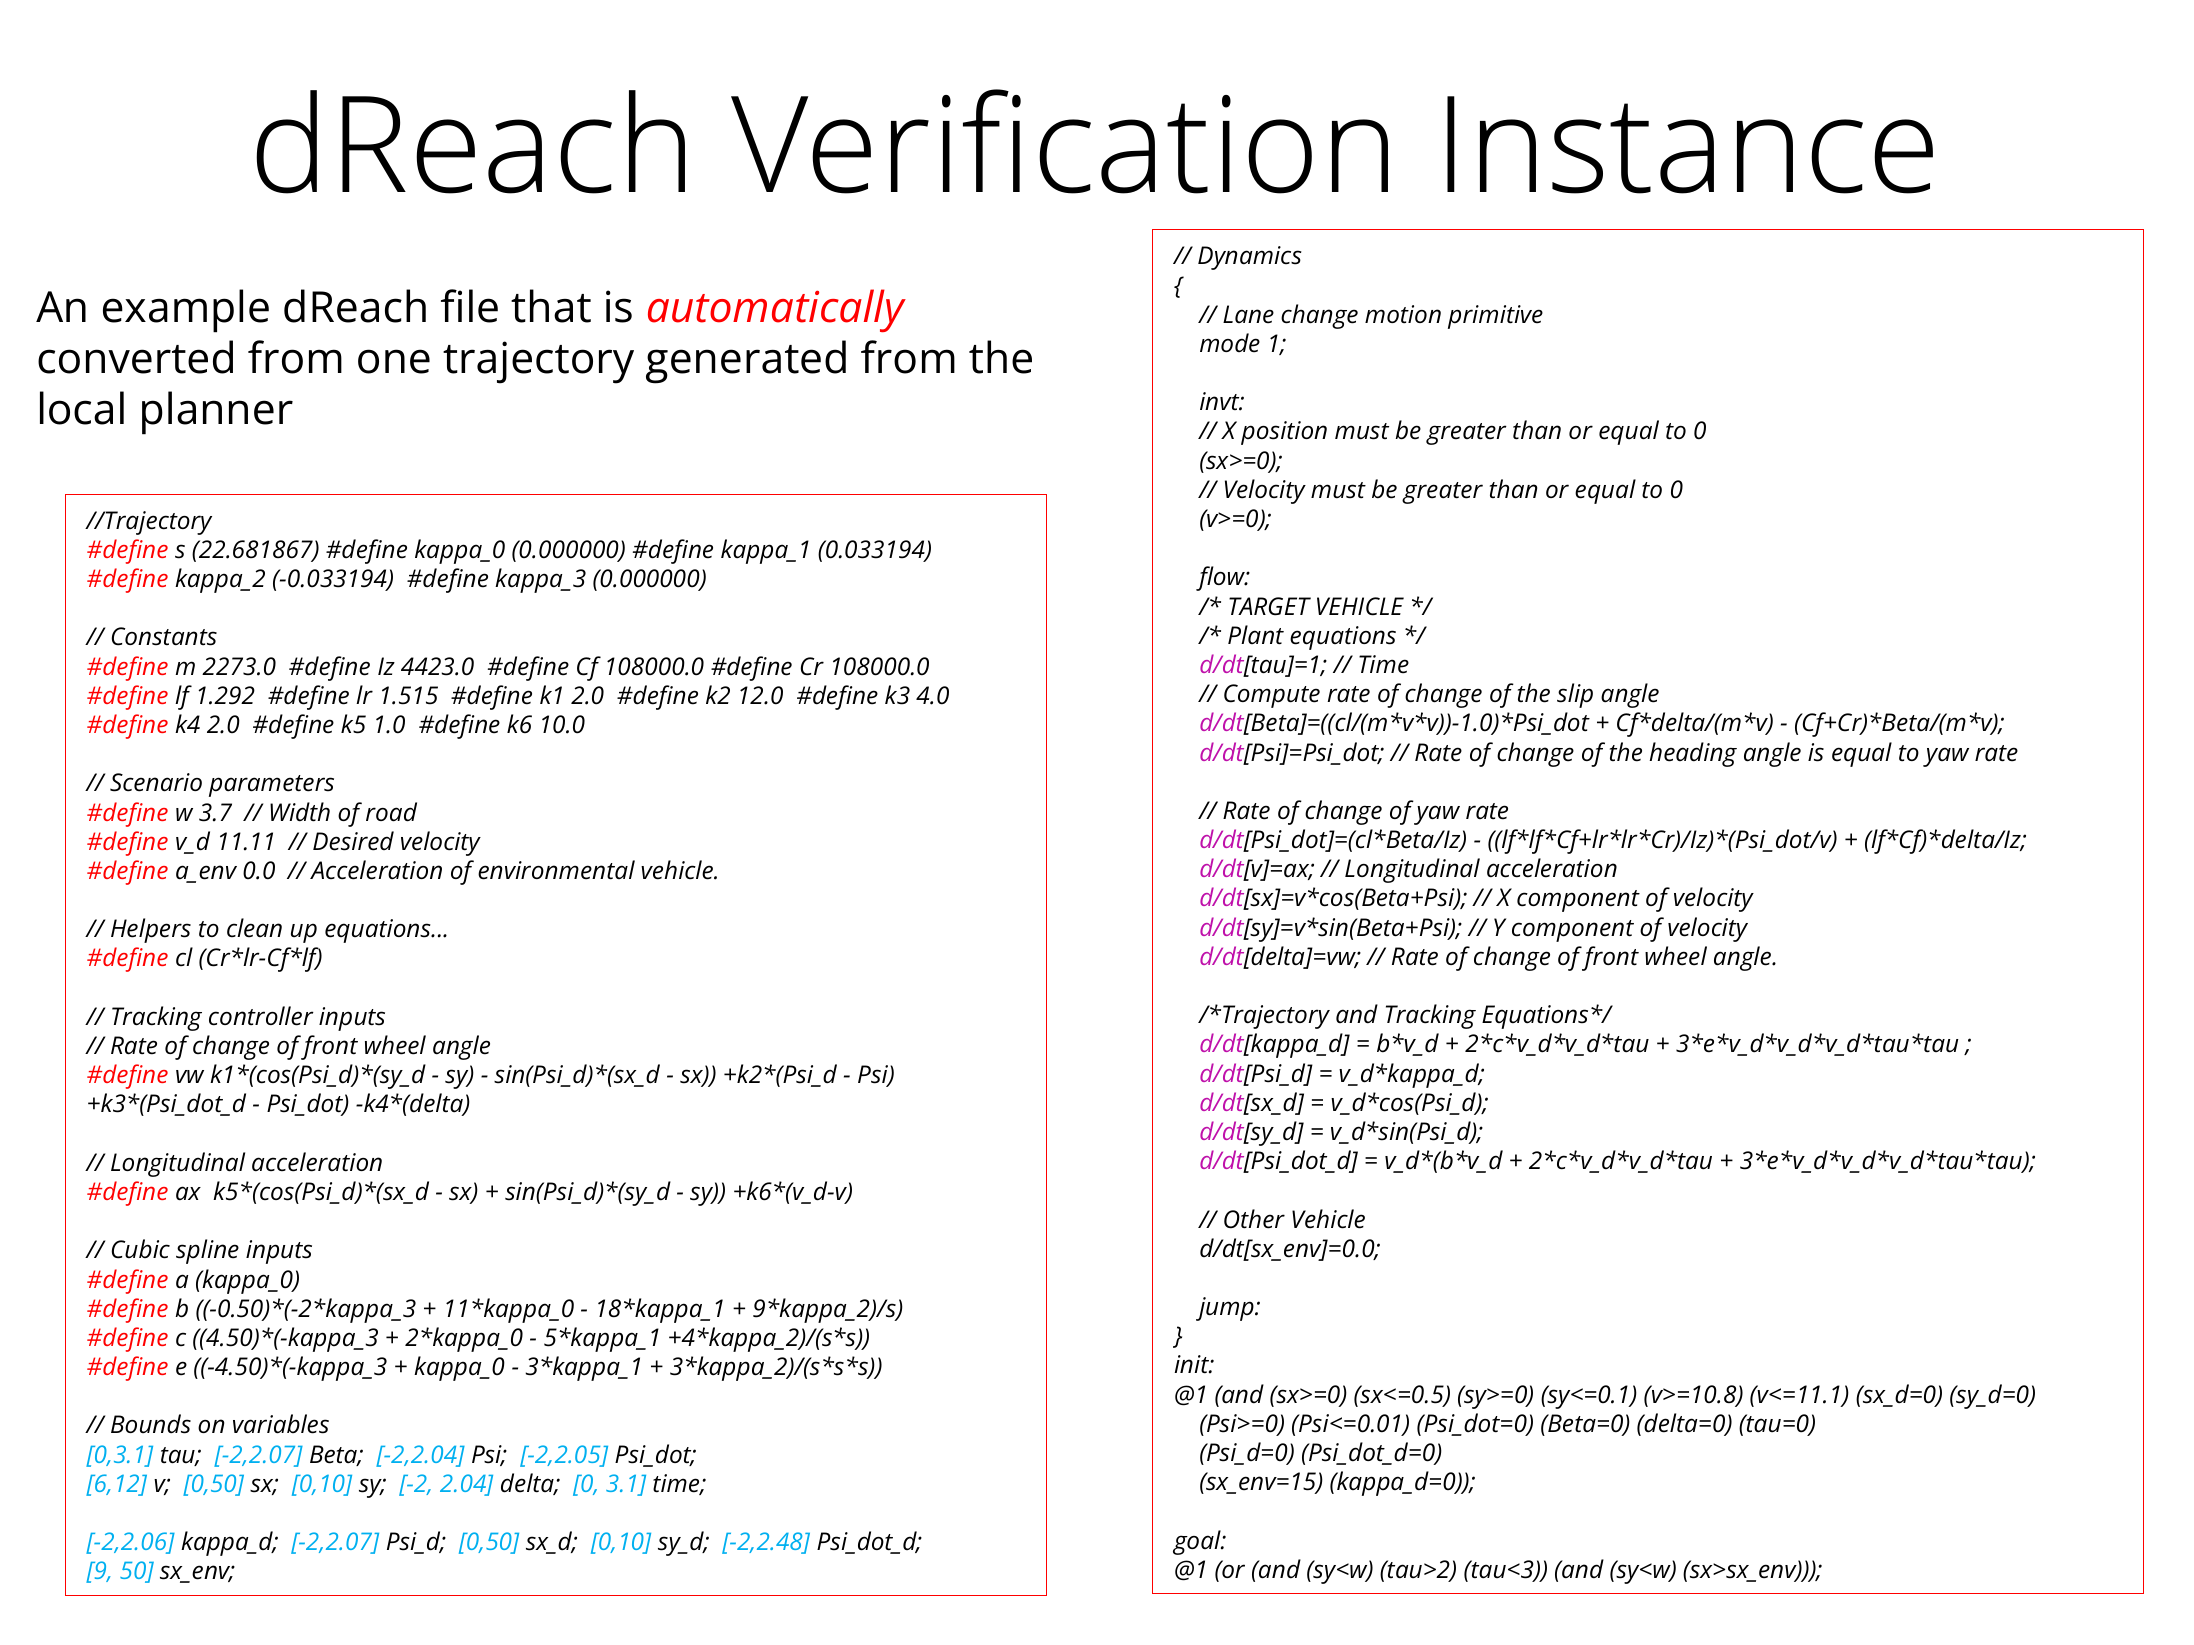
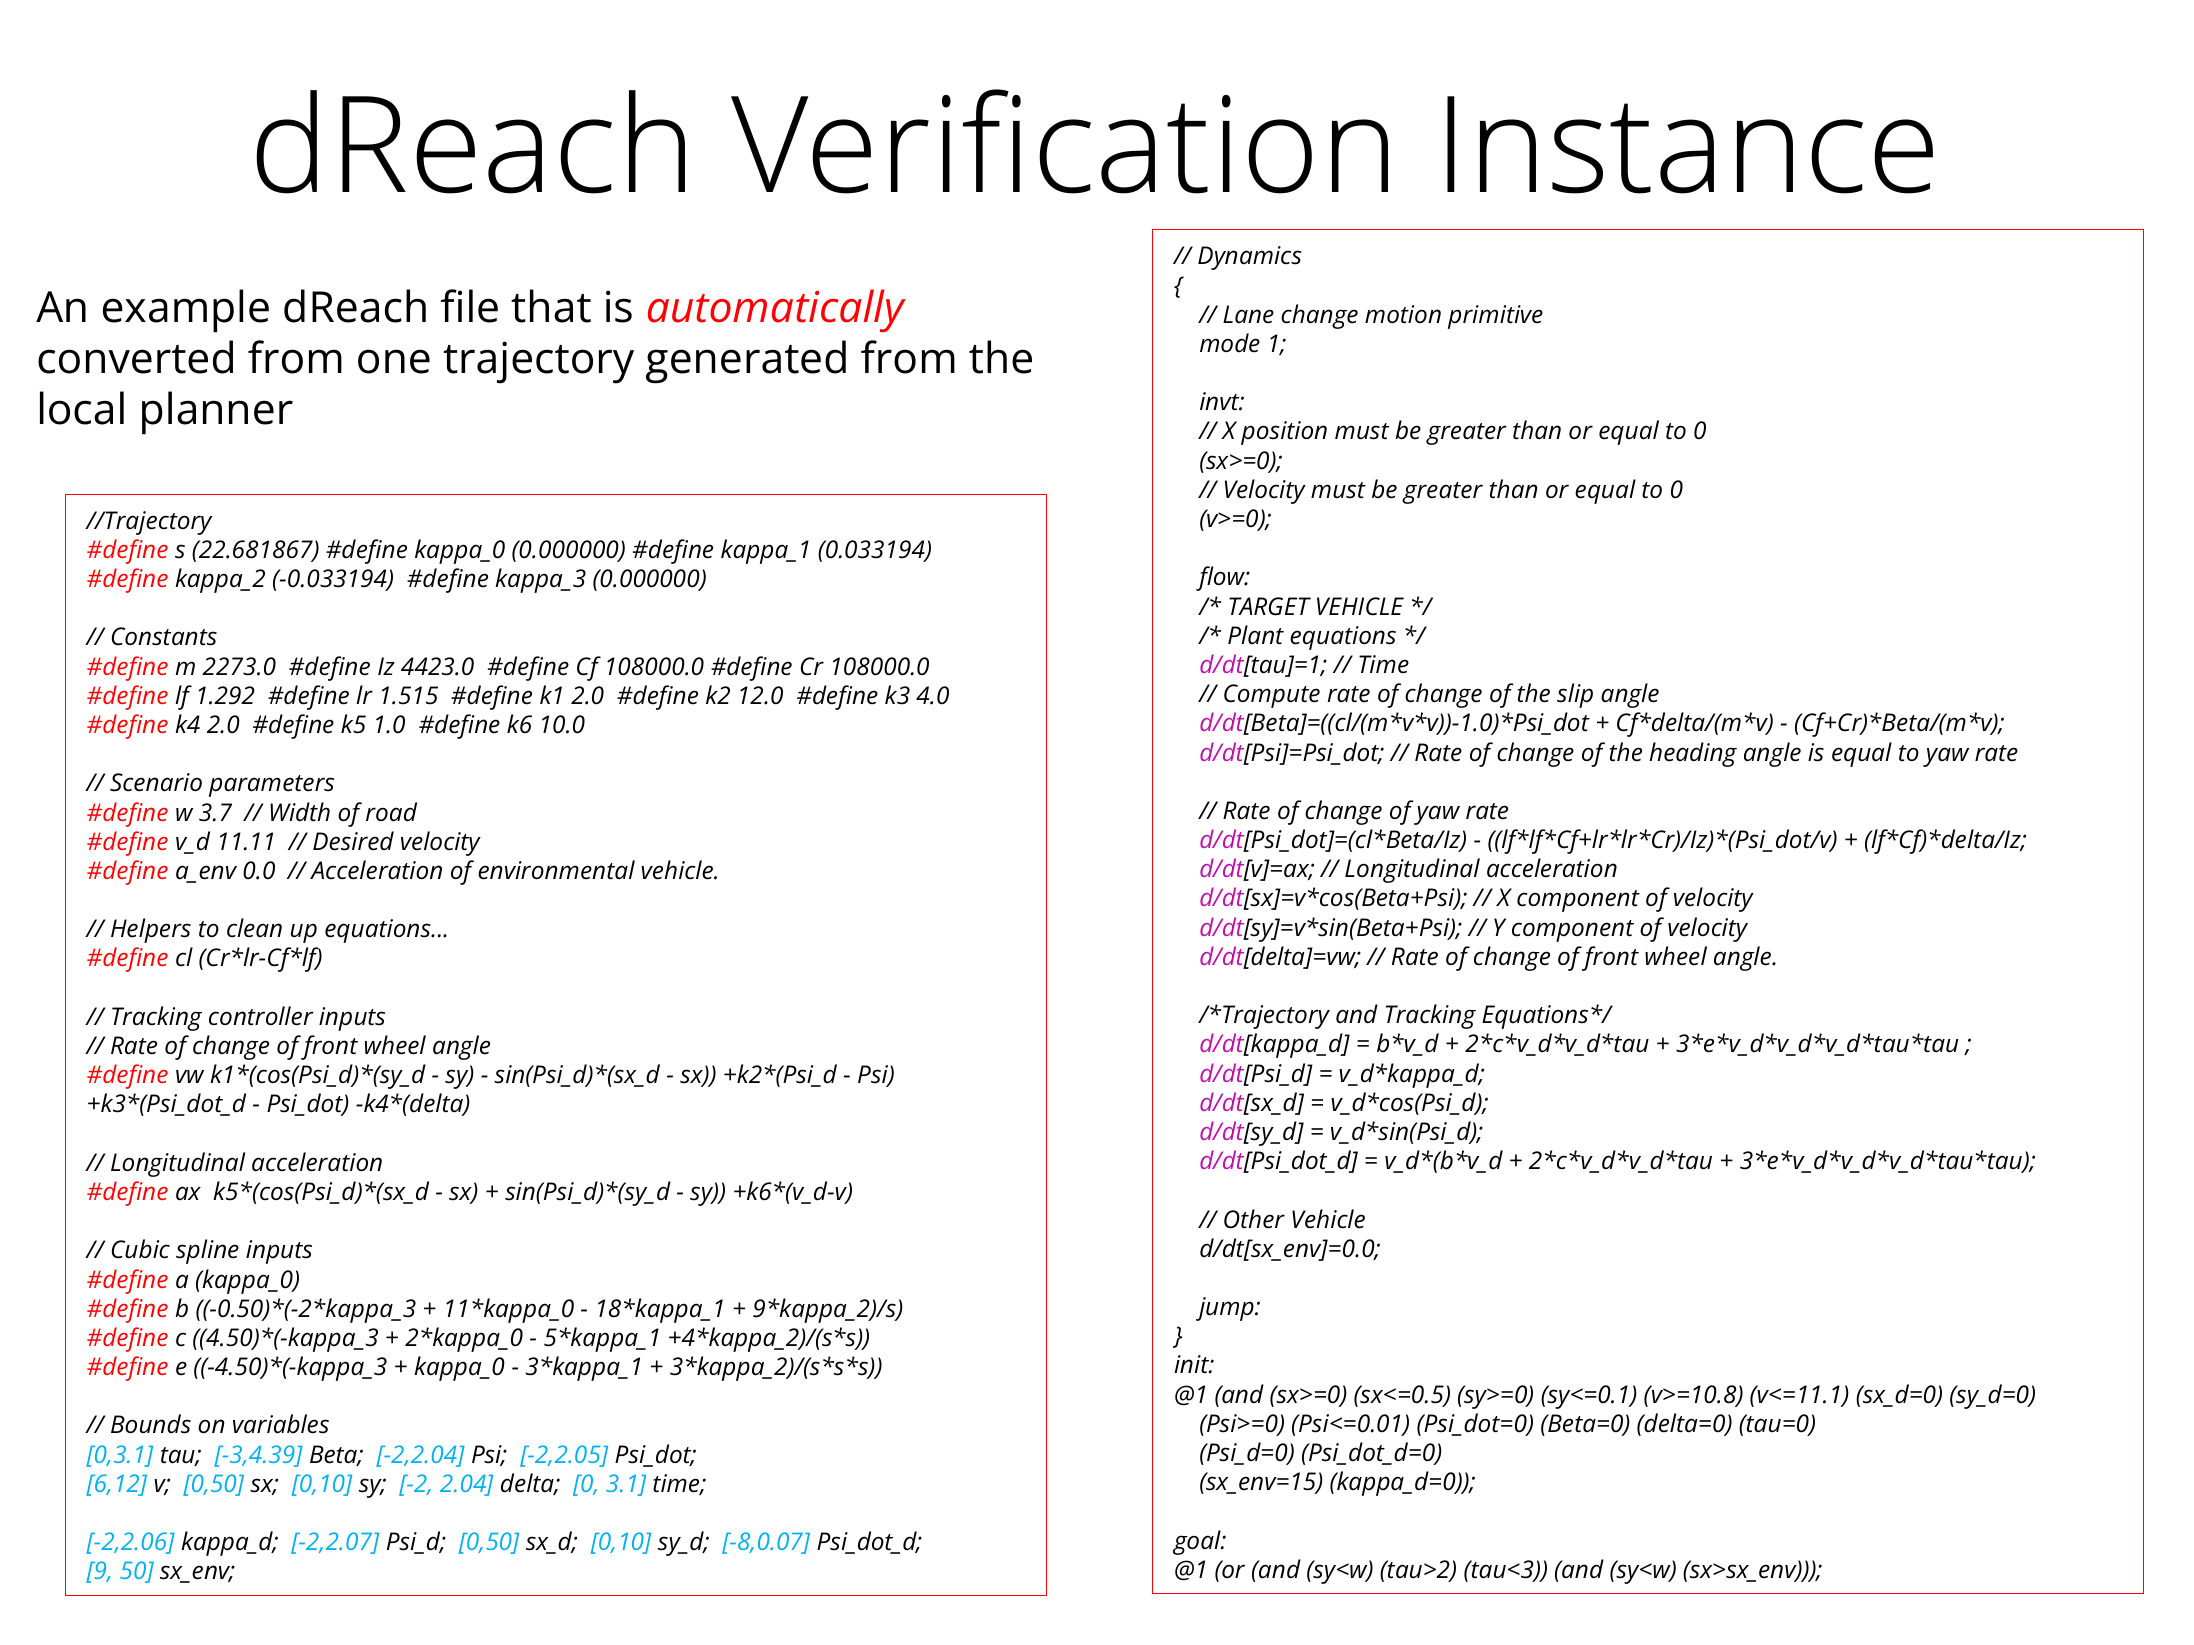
tau -2,2.07: -2,2.07 -> -3,4.39 (259, 1456)
-2,2.48: -2,2.48 -> -8,0.07 (766, 1543)
